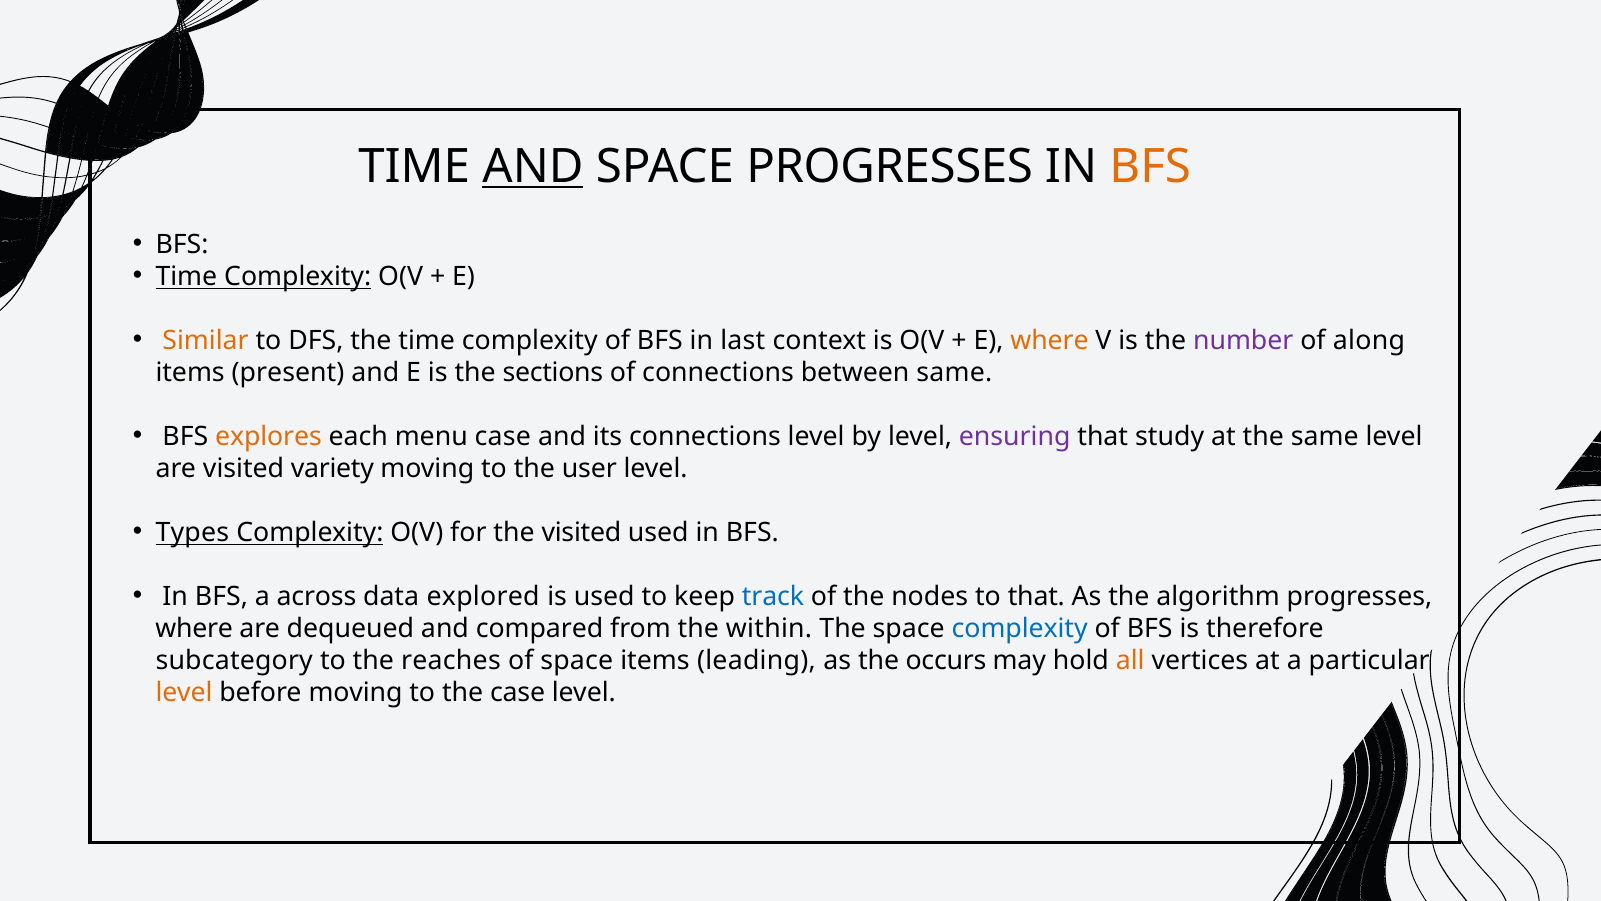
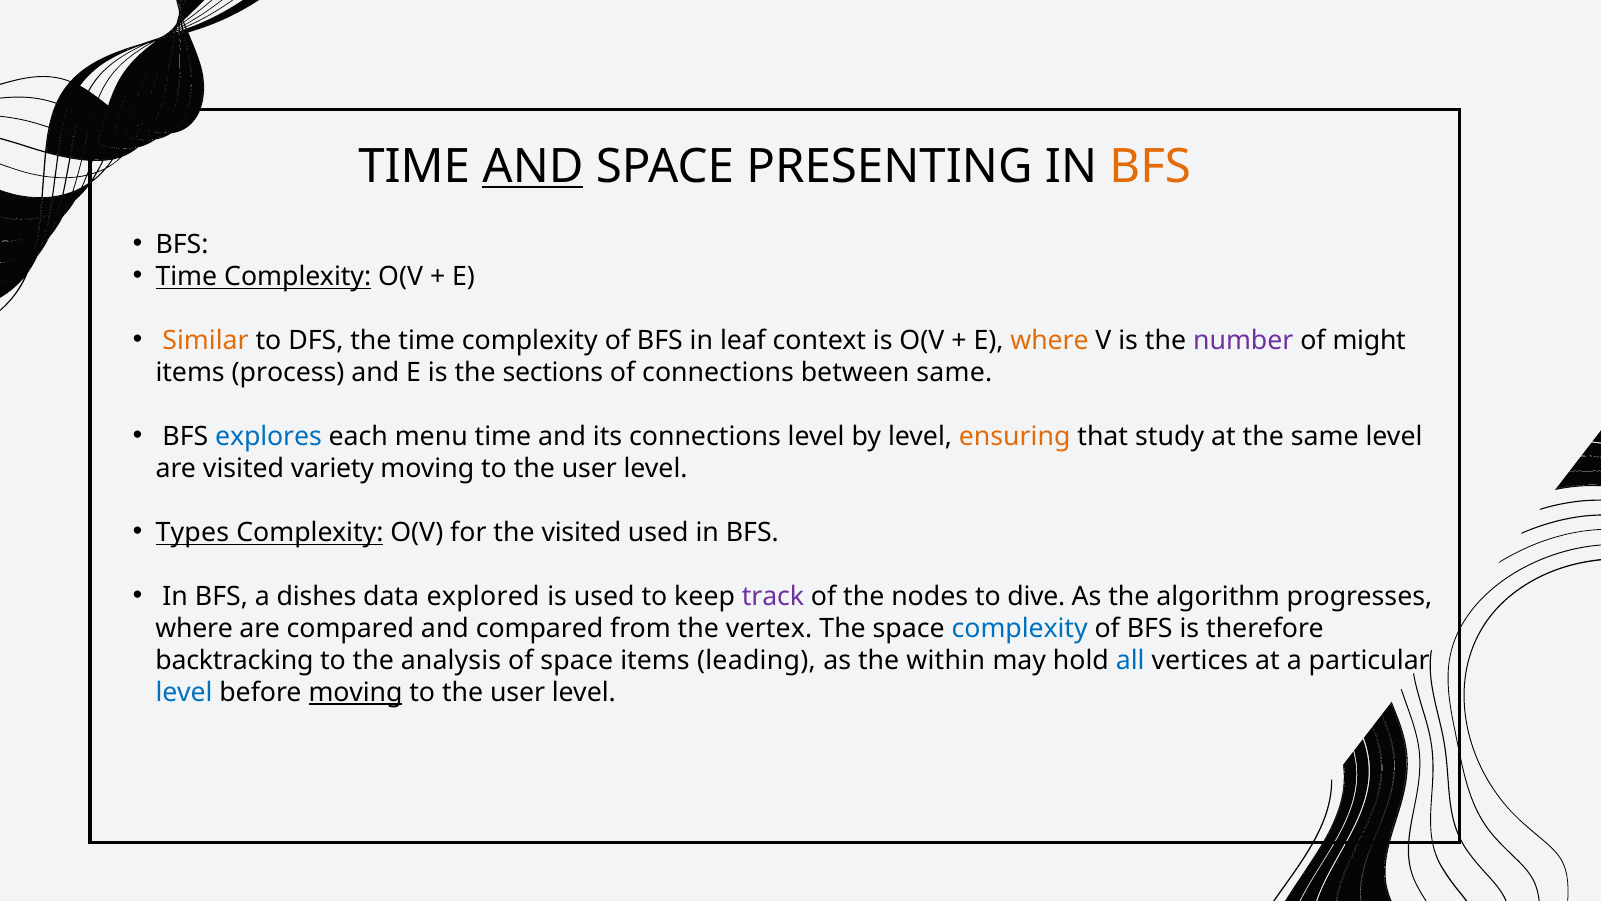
SPACE PROGRESSES: PROGRESSES -> PRESENTING (889, 167)
last: last -> leaf (743, 340)
along: along -> might (1369, 340)
present: present -> process (288, 372)
explores colour: orange -> blue (268, 436)
menu case: case -> time (503, 436)
ensuring colour: purple -> orange (1015, 436)
across: across -> dishes (316, 596)
track colour: blue -> purple (773, 596)
to that: that -> dive (1036, 596)
are dequeued: dequeued -> compared (350, 628)
within: within -> vertex (769, 628)
subcategory: subcategory -> backtracking (234, 660)
reaches: reaches -> analysis (451, 660)
occurs: occurs -> within (946, 660)
all colour: orange -> blue (1130, 660)
level colour: orange -> blue (184, 692)
moving underline: none -> present (356, 692)
case: case -> user (518, 692)
